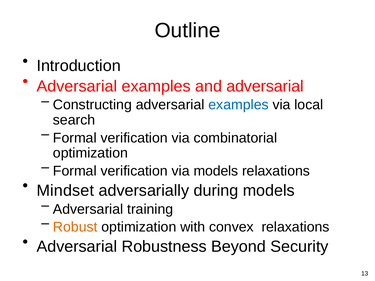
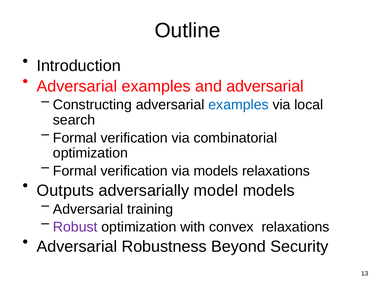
Mindset: Mindset -> Outputs (65, 191)
during: during -> model (216, 191)
Robust colour: orange -> purple (75, 227)
